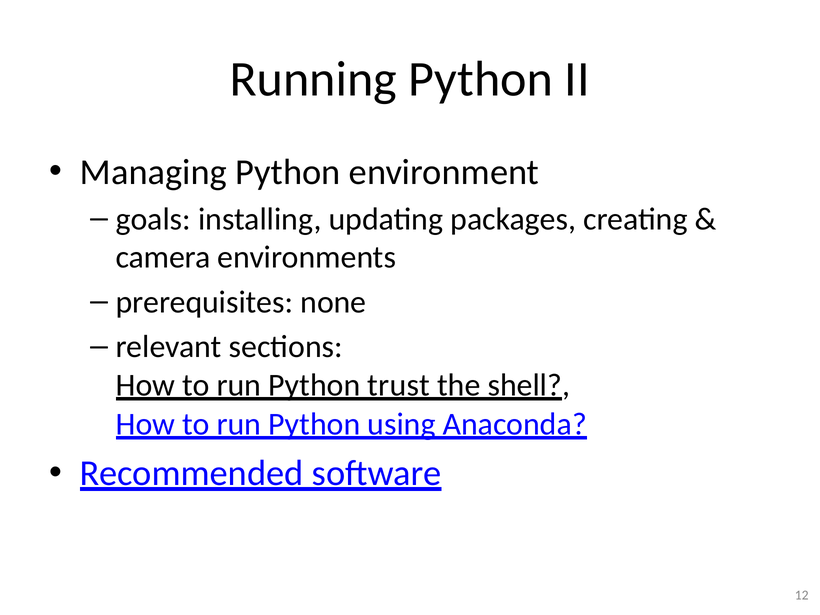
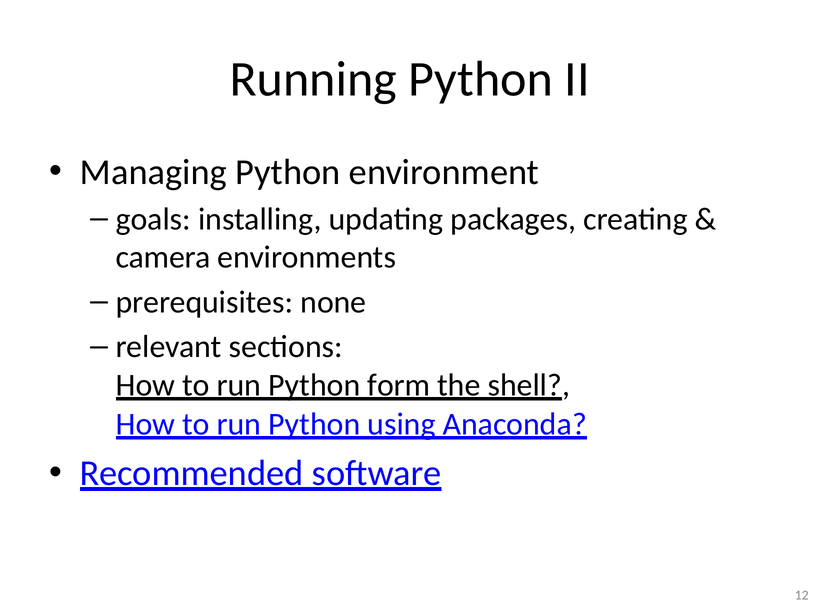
trust: trust -> form (399, 385)
